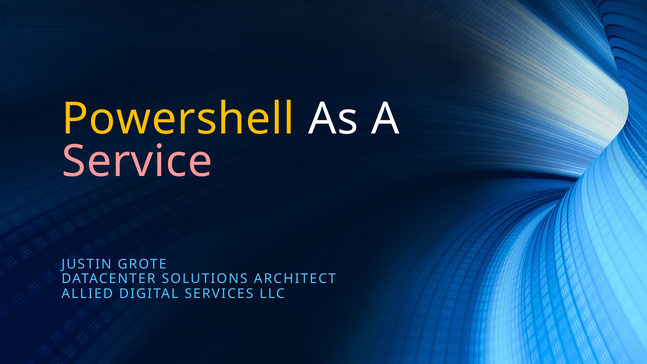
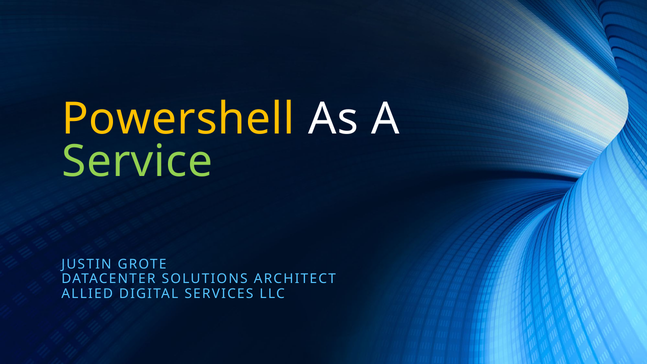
Service colour: pink -> light green (137, 162)
